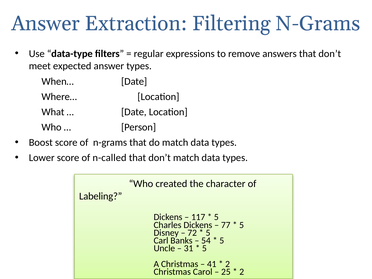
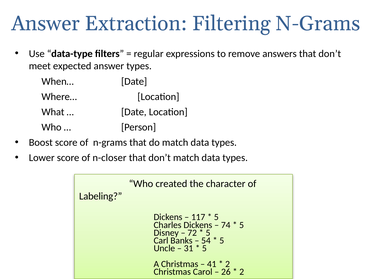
n-called: n-called -> n-closer (110, 158)
77: 77 -> 74 (226, 225)
25: 25 -> 26 (226, 272)
